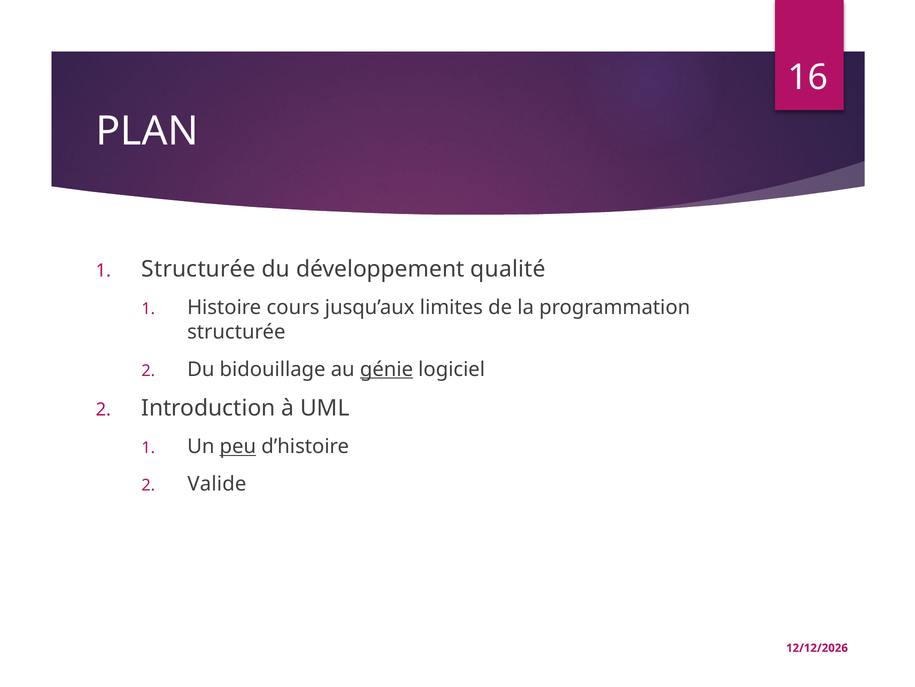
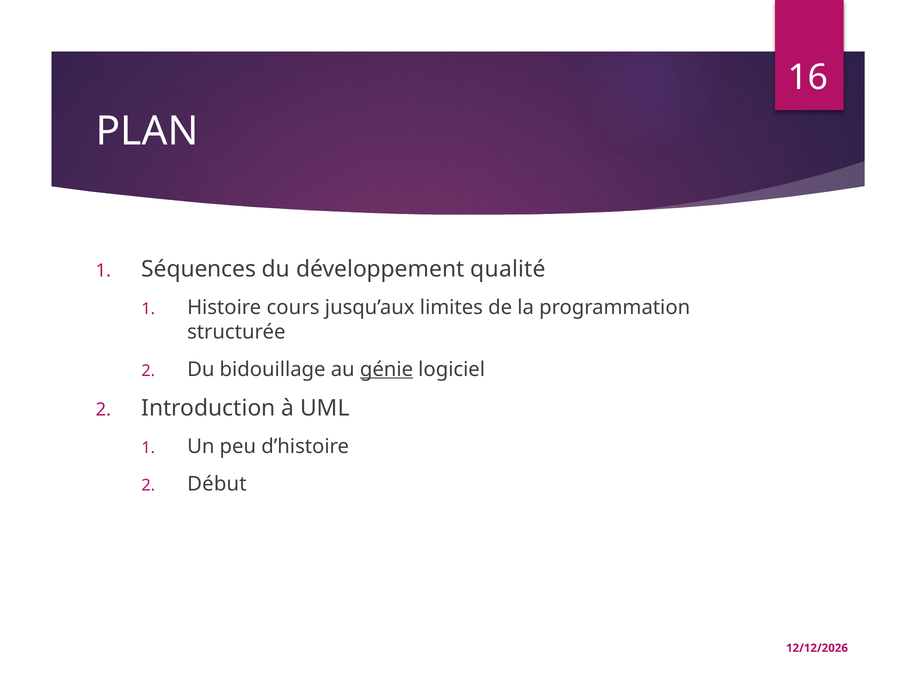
Structurée: Structurée -> Séquences (199, 269)
peu underline: present -> none (238, 446)
Valide: Valide -> Début (217, 483)
